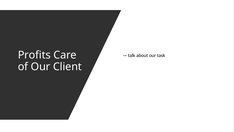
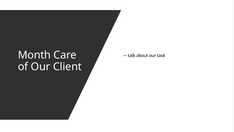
Profits: Profits -> Month (34, 55)
